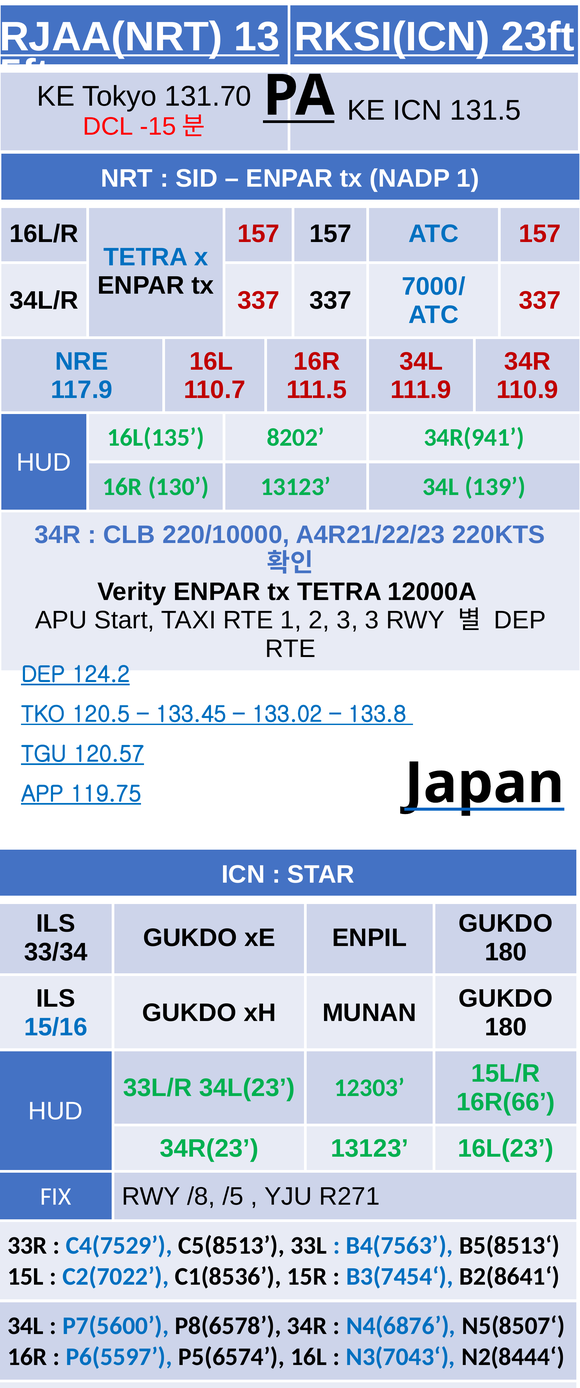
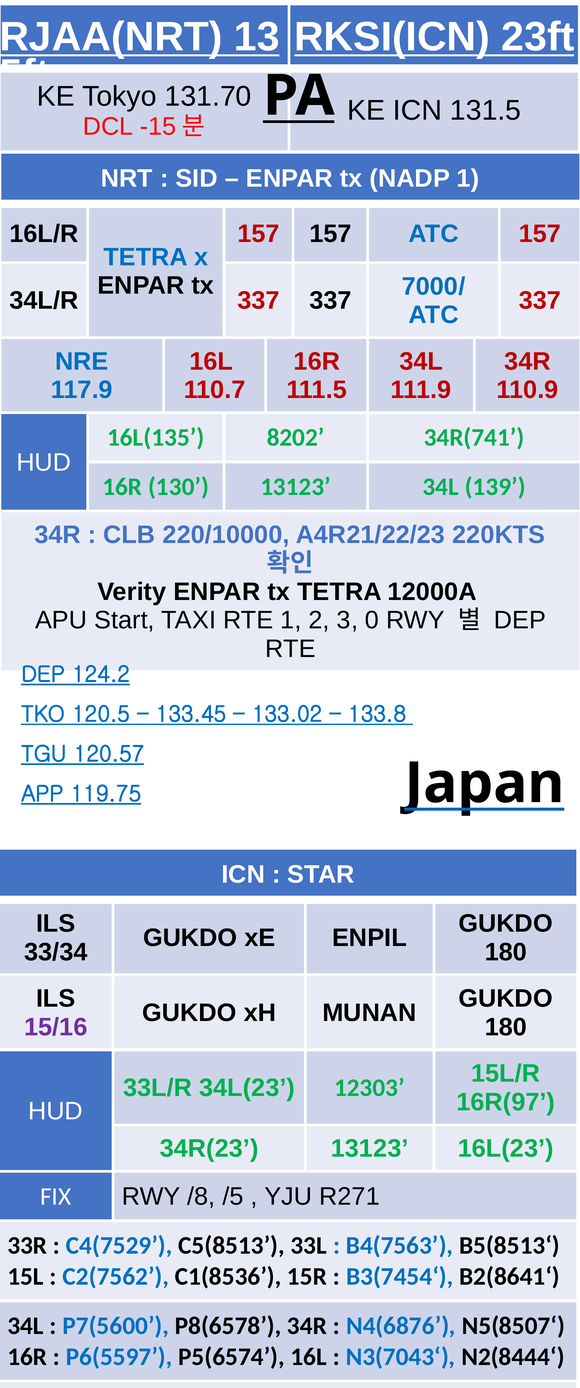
34R(941: 34R(941 -> 34R(741 (474, 438)
3 3: 3 -> 0 (372, 620)
15/16 colour: blue -> purple (56, 1027)
16R(66: 16R(66 -> 16R(97 (506, 1102)
C2(7022: C2(7022 -> C2(7562 (116, 1276)
